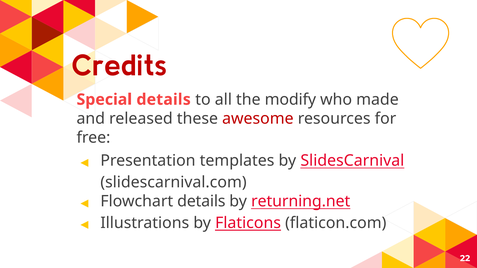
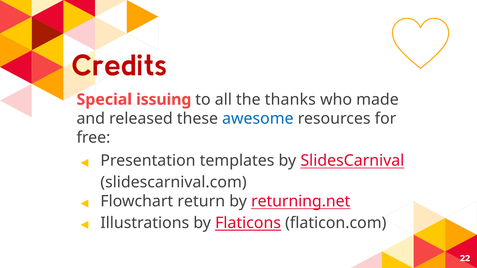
Special details: details -> issuing (164, 100)
modify: modify -> thanks (290, 100)
awesome colour: red -> blue (258, 119)
Flowchart details: details -> return (201, 202)
